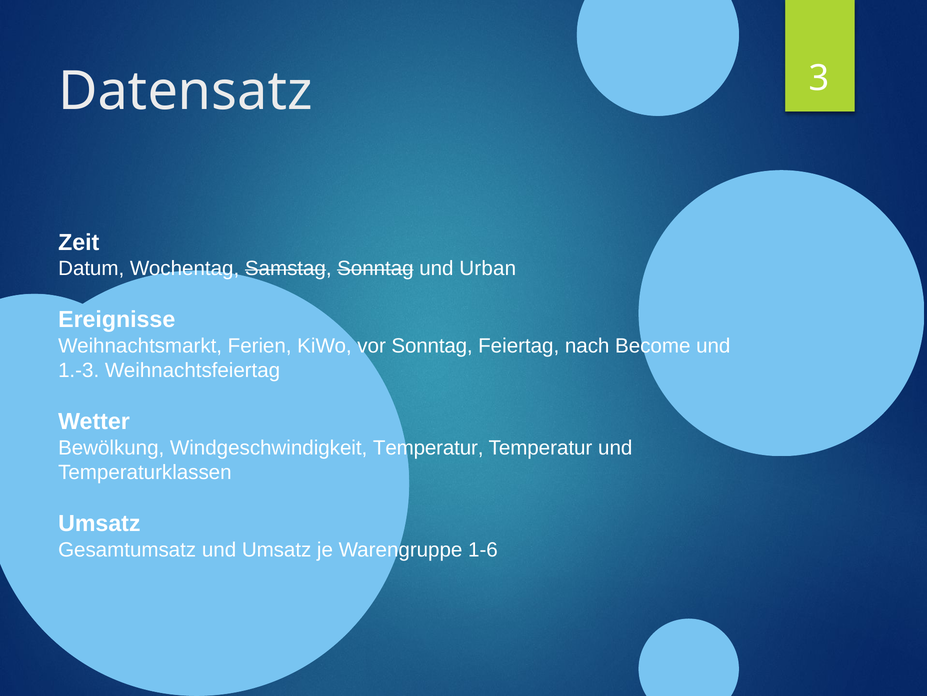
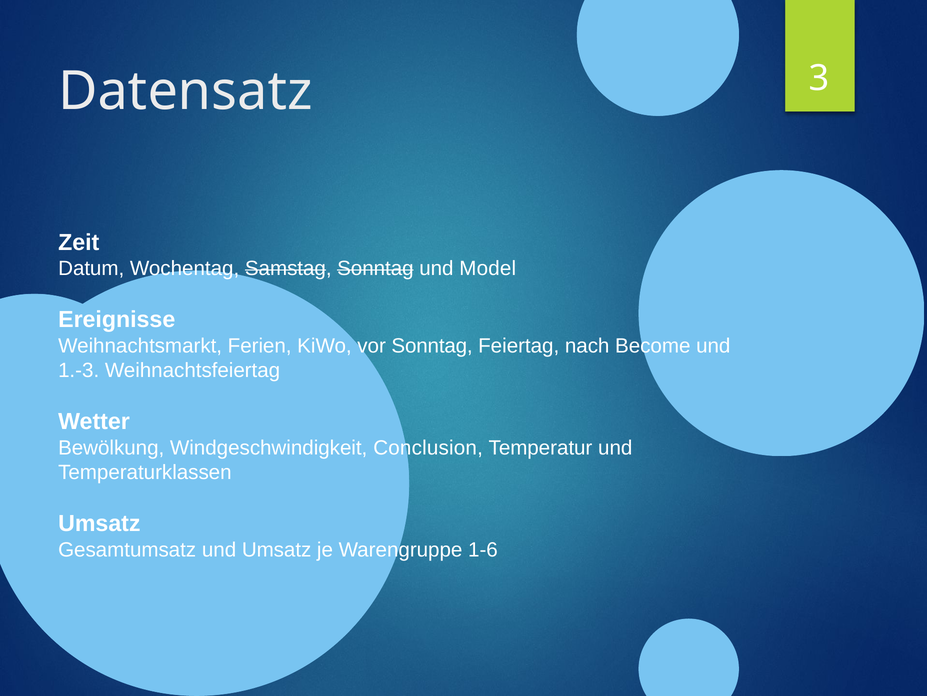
Urban: Urban -> Model (488, 268)
Windgeschwindigkeit Temperatur: Temperatur -> Conclusion (428, 447)
